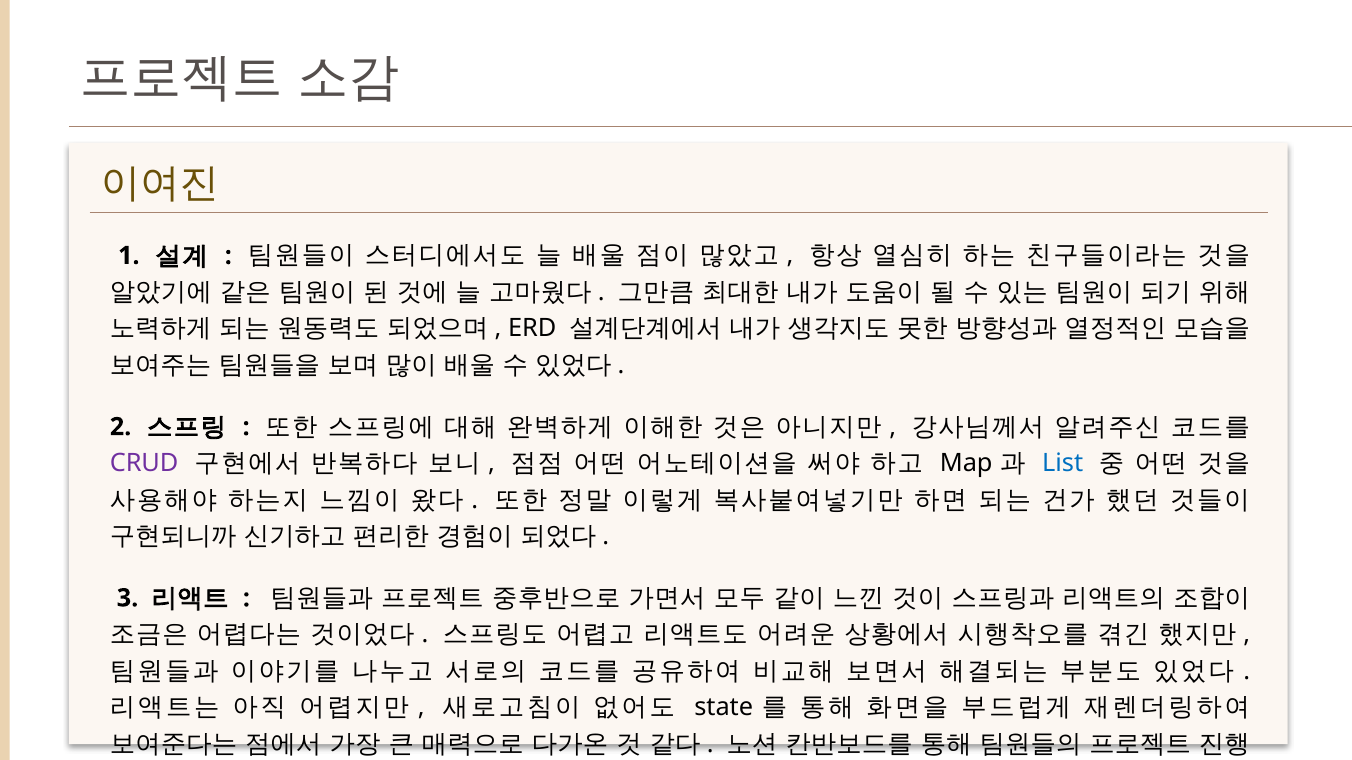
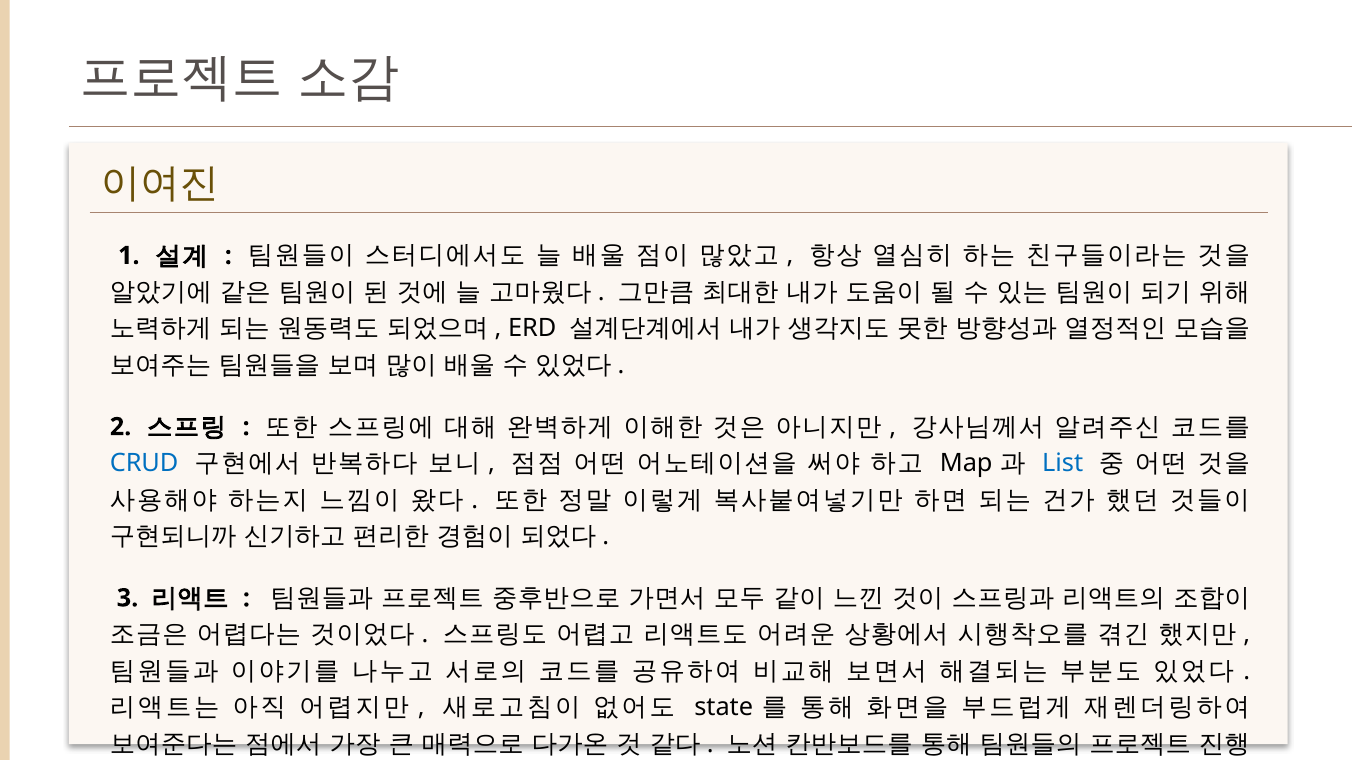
CRUD colour: purple -> blue (144, 464)
